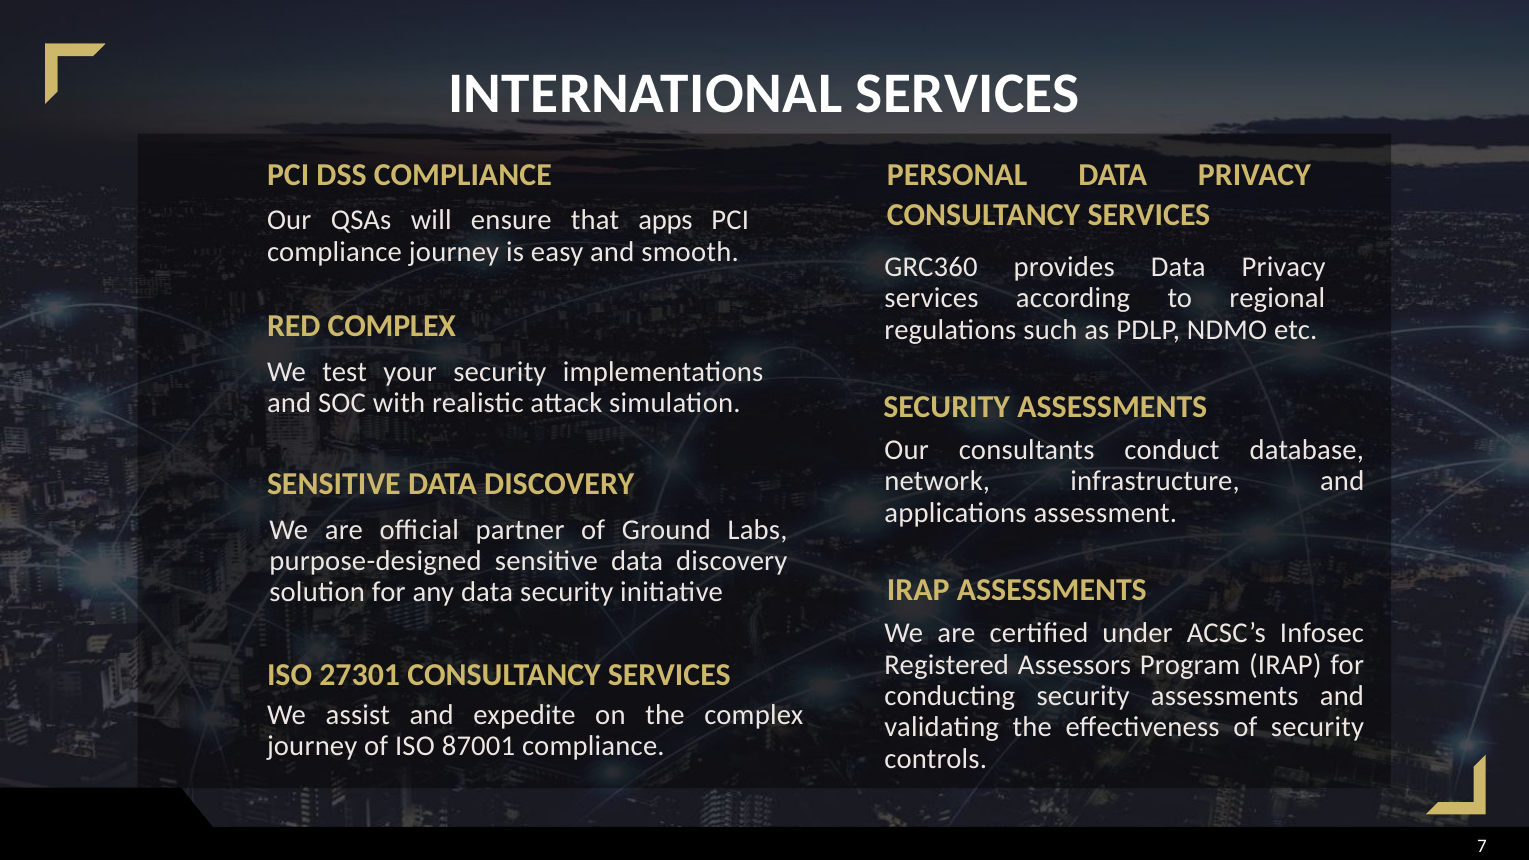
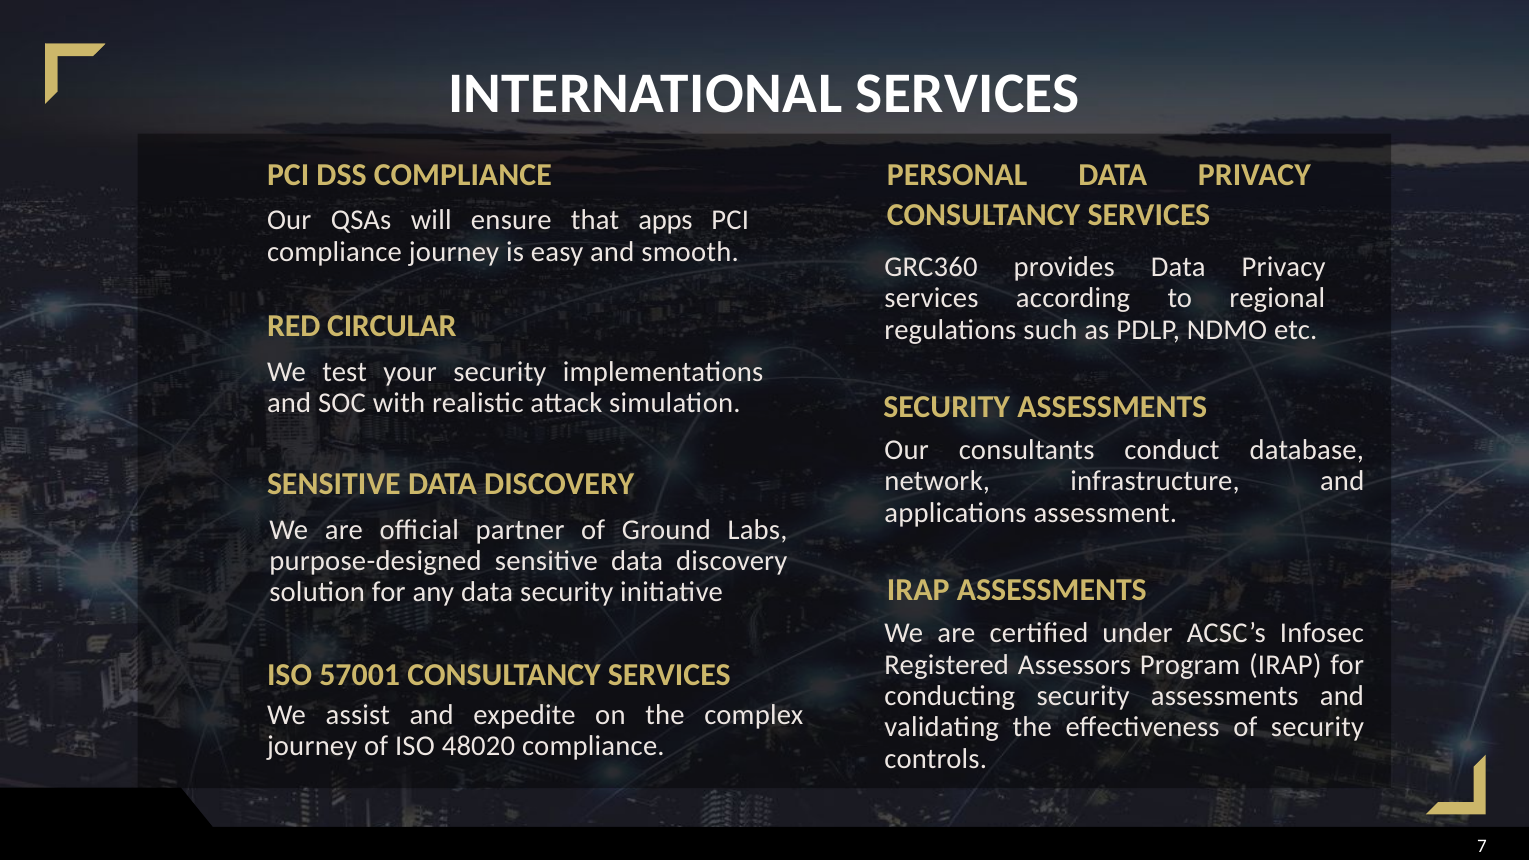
RED COMPLEX: COMPLEX -> CIRCULAR (392, 326)
27301: 27301 -> 57001 (360, 675)
87001: 87001 -> 48020 (478, 747)
